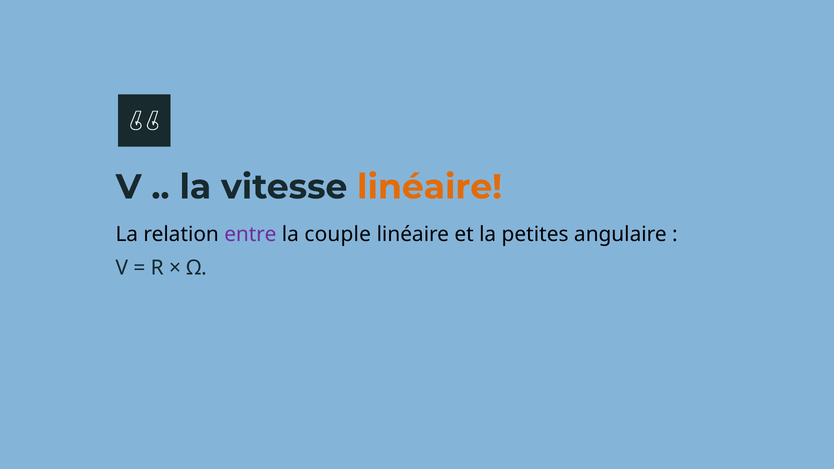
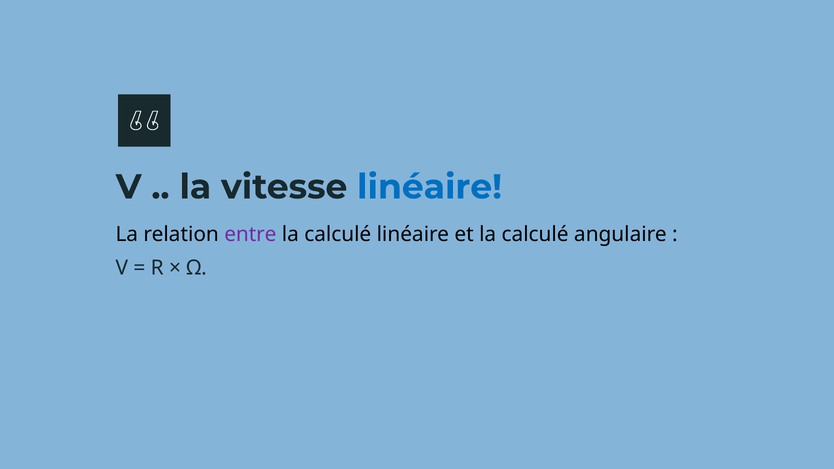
linéaire colour: orange -> blue (430, 187)
couple: couple -> calculé (338, 234)
et la petites: petites -> calculé (535, 234)
